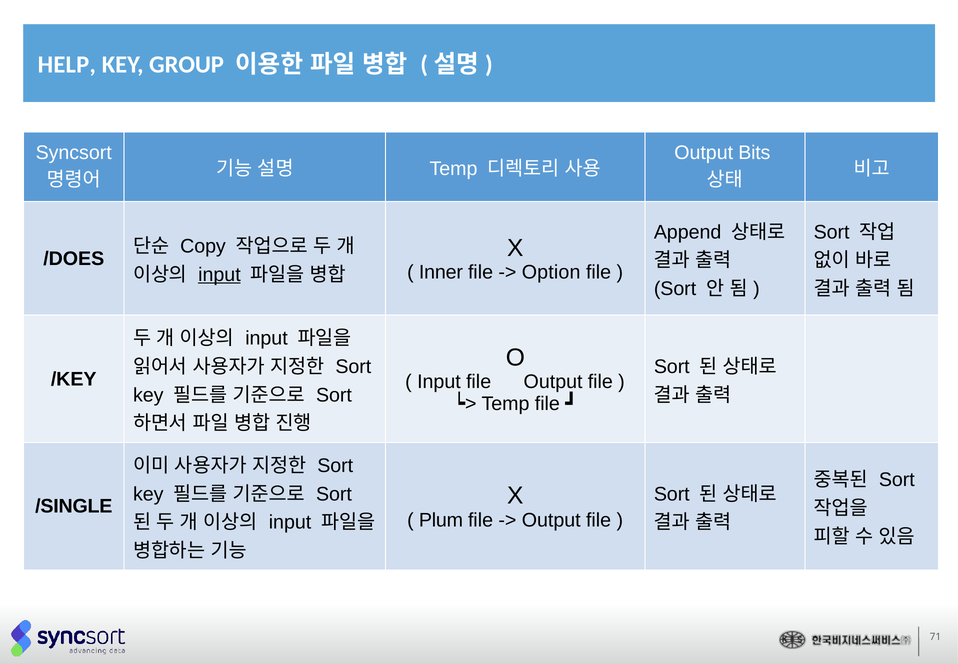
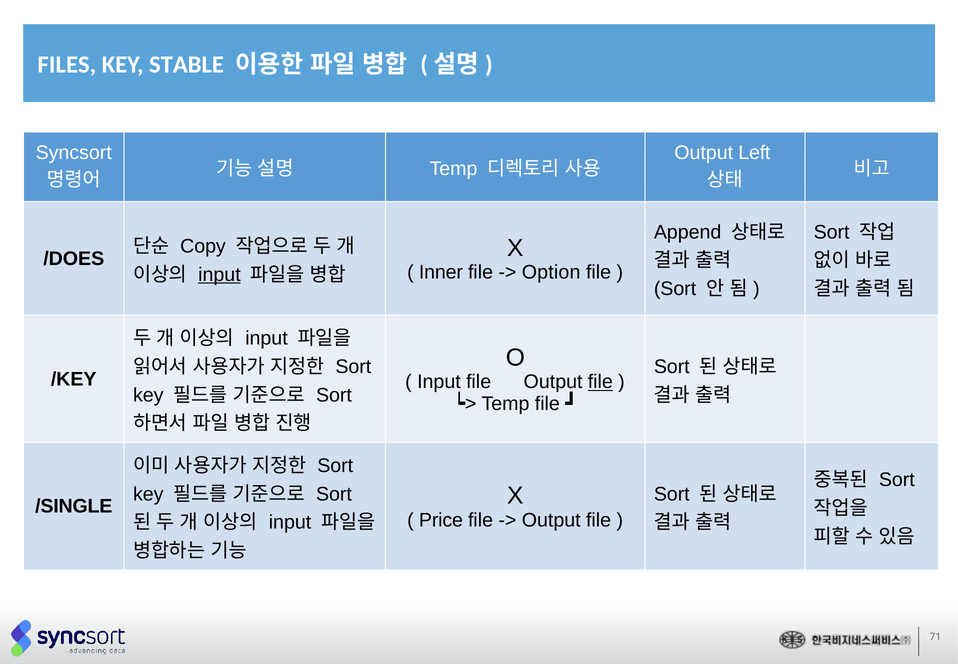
HELP: HELP -> FILES (67, 65)
GROUP: GROUP -> STABLE (186, 65)
Bits: Bits -> Left (754, 153)
file underline: none -> present (600, 381)
Plum: Plum -> Price (441, 520)
